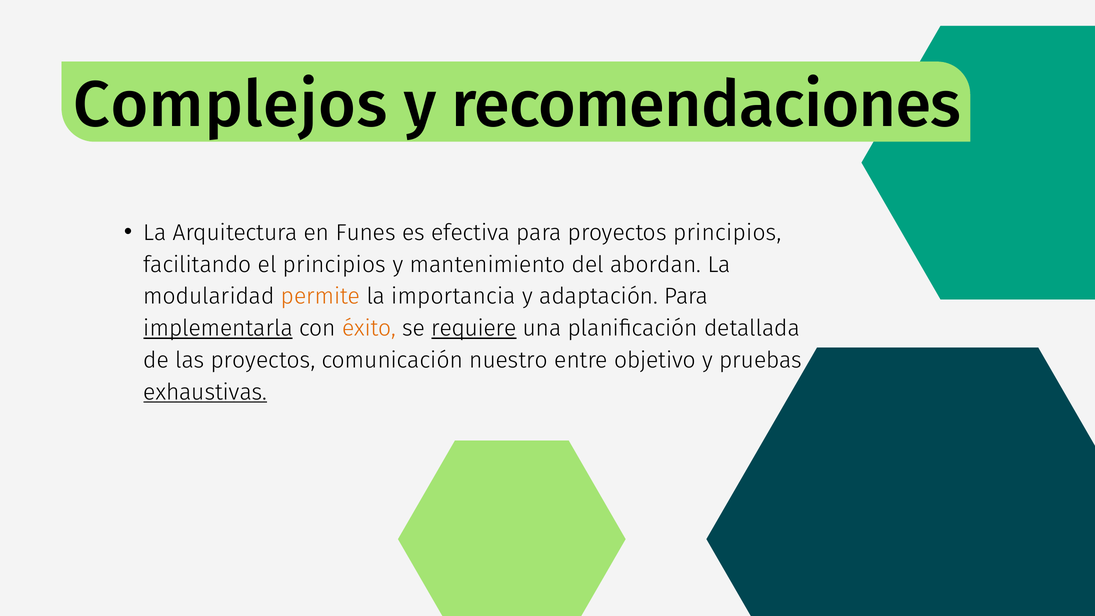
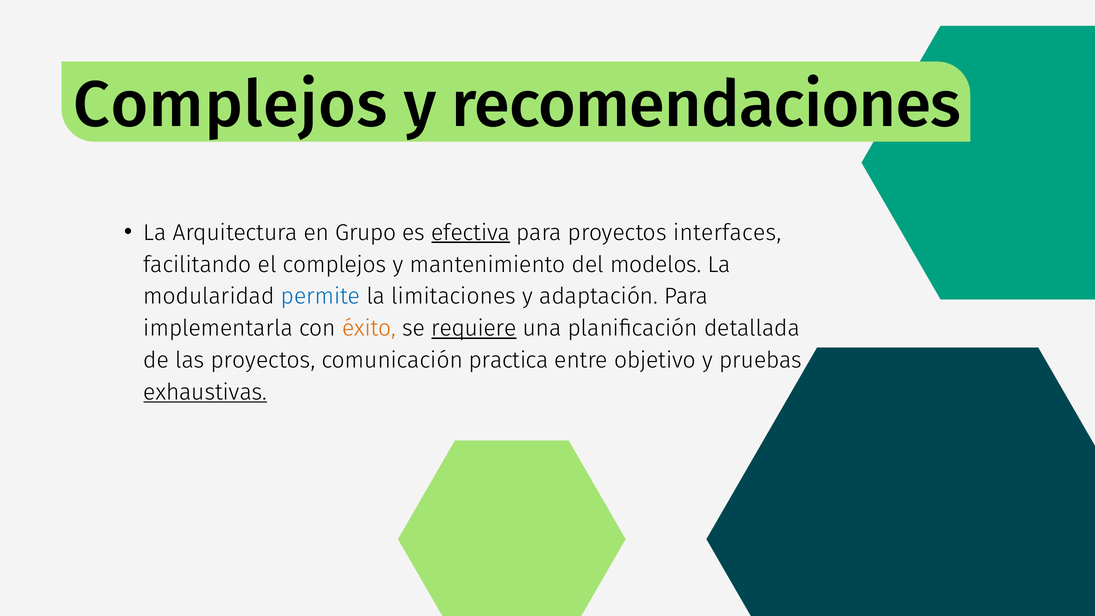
Funes: Funes -> Grupo (366, 233)
efectiva underline: none -> present (471, 233)
proyectos principios: principios -> interfaces (727, 233)
el principios: principios -> complejos (335, 264)
abordan: abordan -> modelos (656, 264)
permite colour: orange -> blue (321, 296)
importancia: importancia -> limitaciones (454, 296)
implementarla underline: present -> none (218, 328)
nuestro: nuestro -> practica (509, 360)
